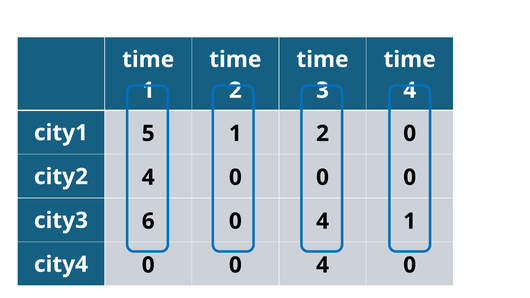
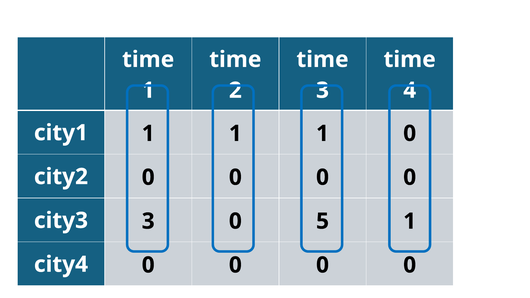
city1 5: 5 -> 1 (148, 134)
2: 2 -> 1 (323, 134)
city2 4: 4 -> 0 (148, 177)
city3 6: 6 -> 3 (148, 221)
4: 4 -> 5 (323, 221)
city4 0 0 4: 4 -> 0 (323, 265)
